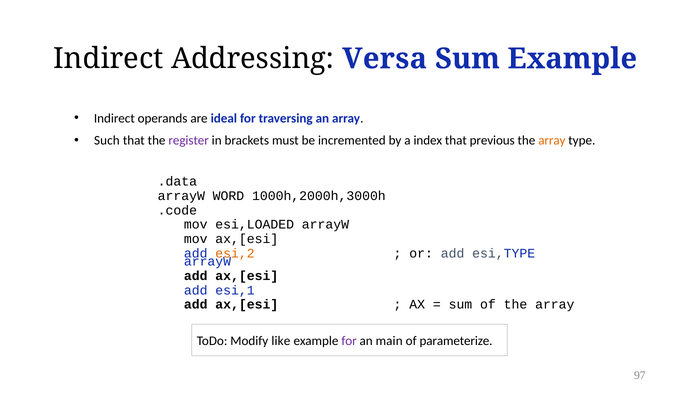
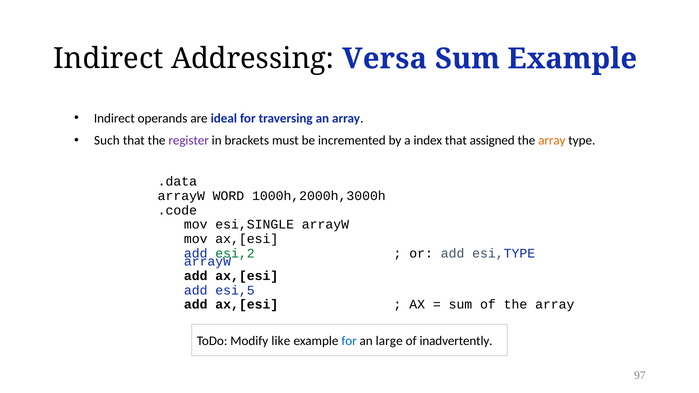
previous: previous -> assigned (492, 141)
esi,LOADED: esi,LOADED -> esi,SINGLE (255, 225)
esi,2 colour: orange -> green (235, 254)
esi,1: esi,1 -> esi,5 (235, 290)
for colour: purple -> blue (349, 341)
main: main -> large (389, 341)
parameterize: parameterize -> inadvertently (456, 341)
